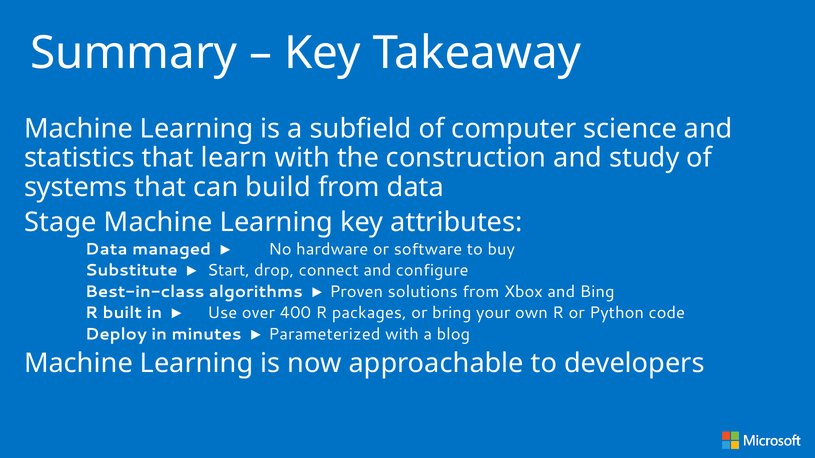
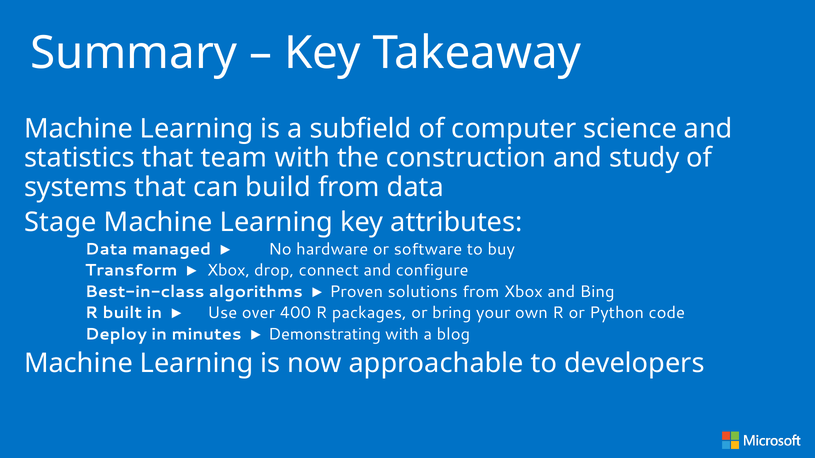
learn: learn -> team (234, 158)
Substitute: Substitute -> Transform (131, 271)
Start: Start -> Xbox (229, 271)
Parameterized: Parameterized -> Demonstrating (325, 334)
